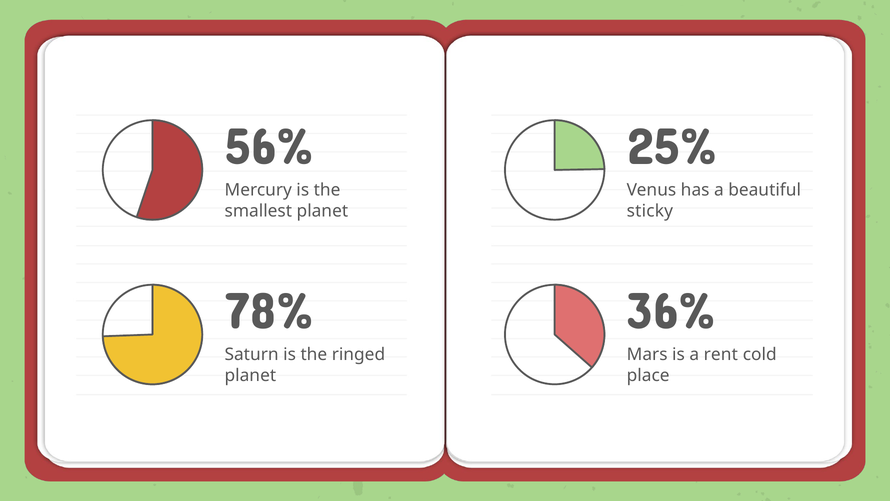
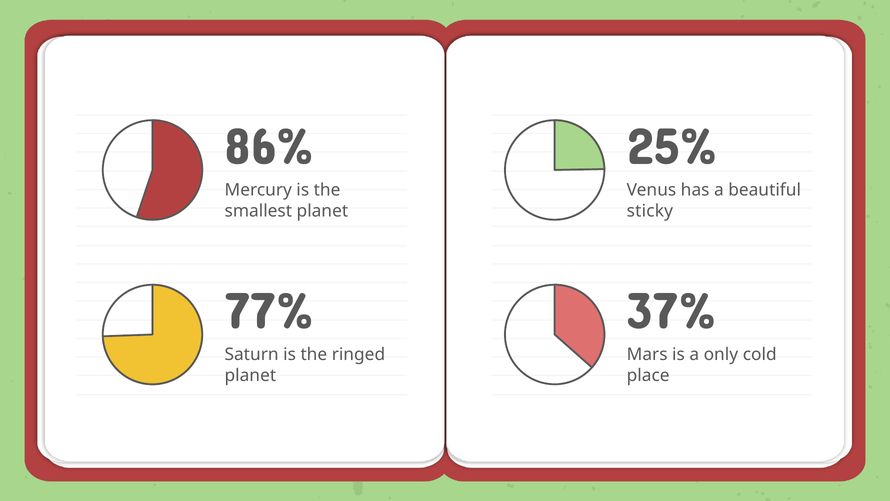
56%: 56% -> 86% (269, 147)
78%: 78% -> 77% (269, 311)
36%: 36% -> 37% (671, 311)
rent: rent -> only (721, 354)
